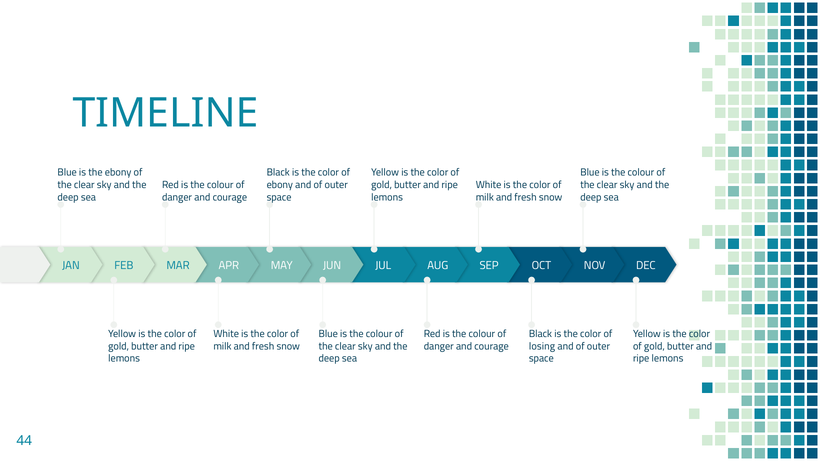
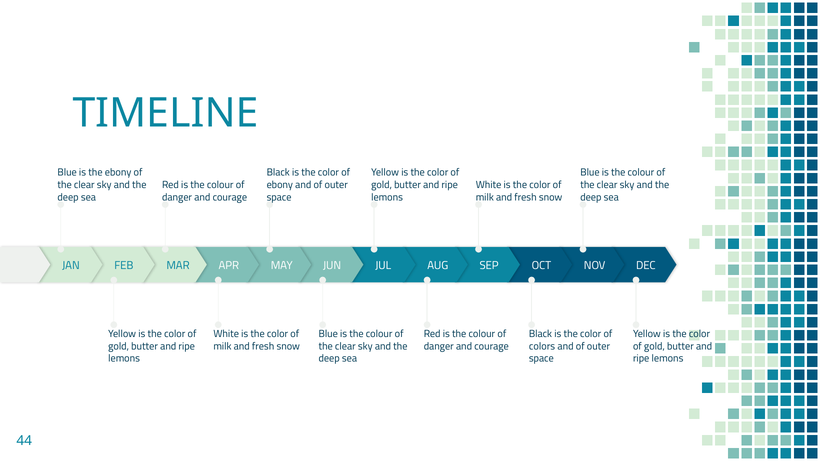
losing: losing -> colors (542, 346)
